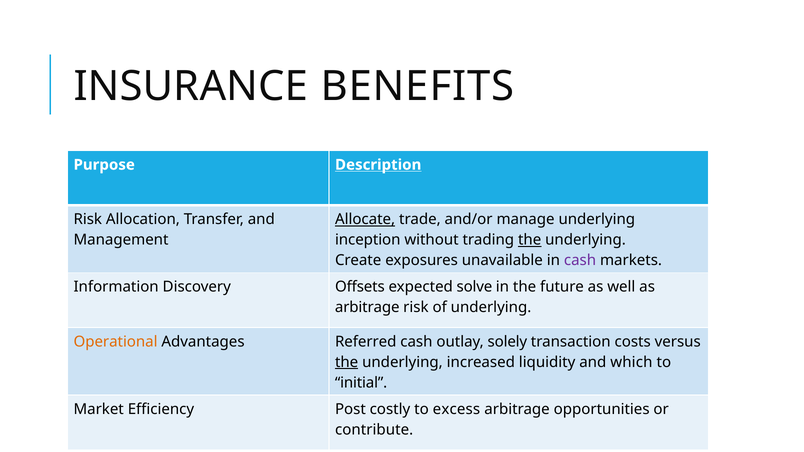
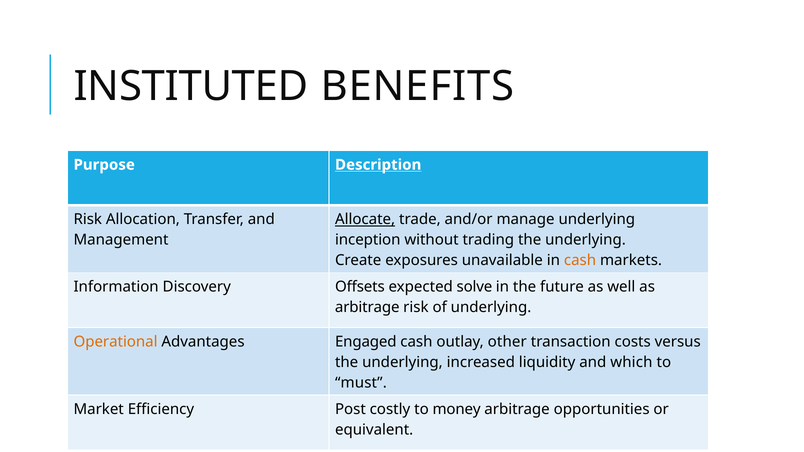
INSURANCE: INSURANCE -> INSTITUTED (191, 86)
the underline: present -> none (530, 240)
cash colour: purple -> orange (580, 261)
Referred: Referred -> Engaged (366, 342)
solely: solely -> other (507, 342)
the underline: present -> none (347, 362)
initial: initial -> must (361, 383)
excess: excess -> money (457, 409)
contribute: contribute -> equivalent (374, 430)
